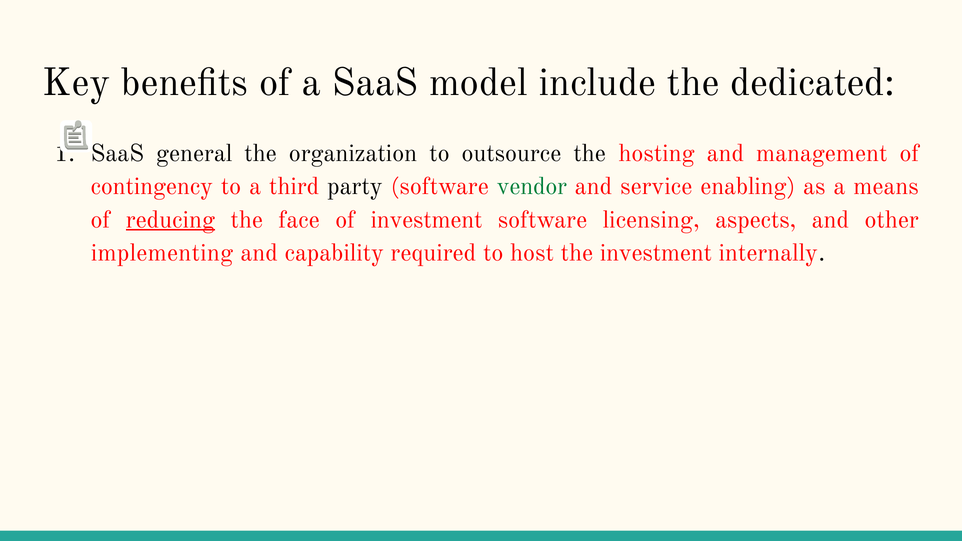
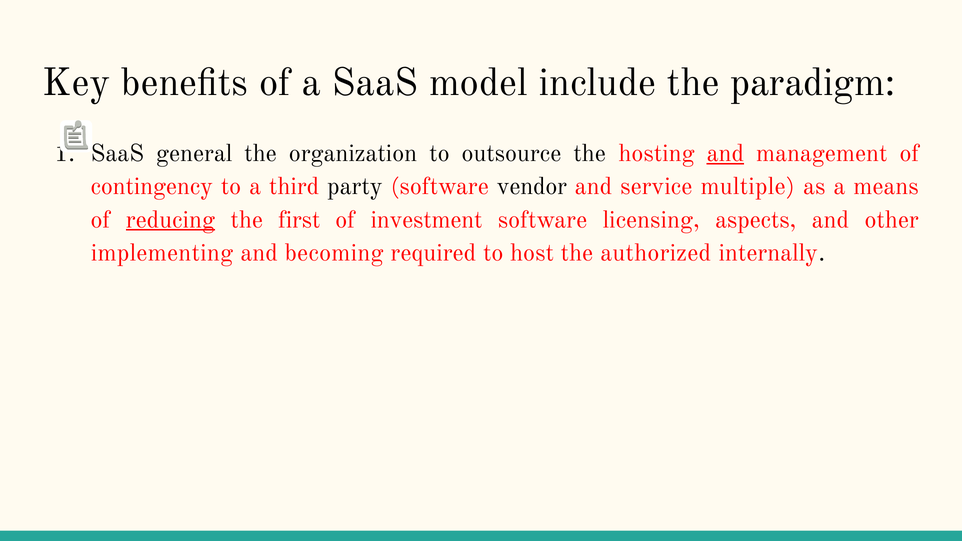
dedicated: dedicated -> paradigm (813, 82)
and underline: none -> present (725, 153)
vendor colour: green -> black (532, 186)
enabling: enabling -> multiple (748, 186)
face: face -> first (299, 220)
capability: capability -> becoming (334, 253)
the investment: investment -> authorized (656, 253)
